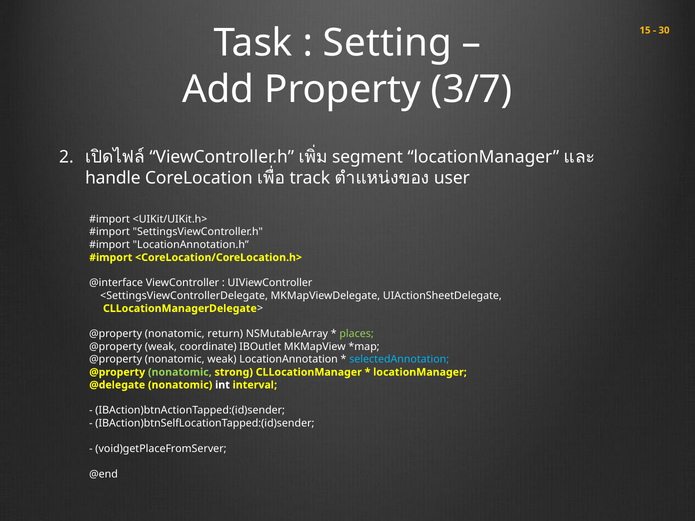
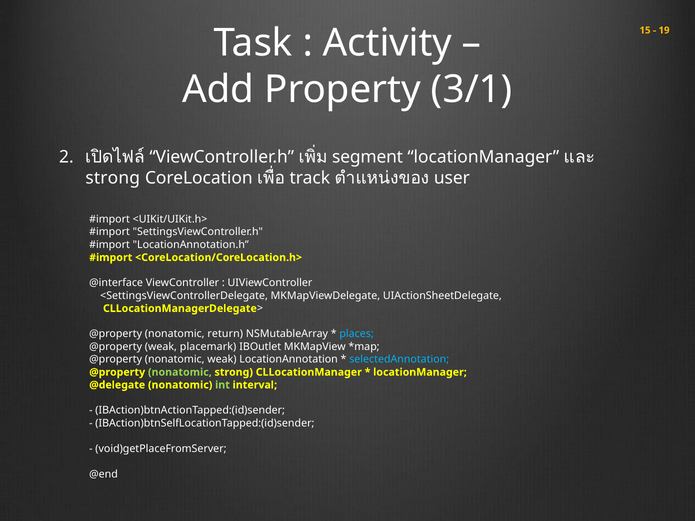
30: 30 -> 19 (664, 30)
Setting: Setting -> Activity (387, 43)
3/7: 3/7 -> 3/1 (472, 89)
handle: handle -> strong (113, 178)
places colour: light green -> light blue (357, 334)
coordinate: coordinate -> placemark (208, 347)
int colour: white -> light green (222, 385)
